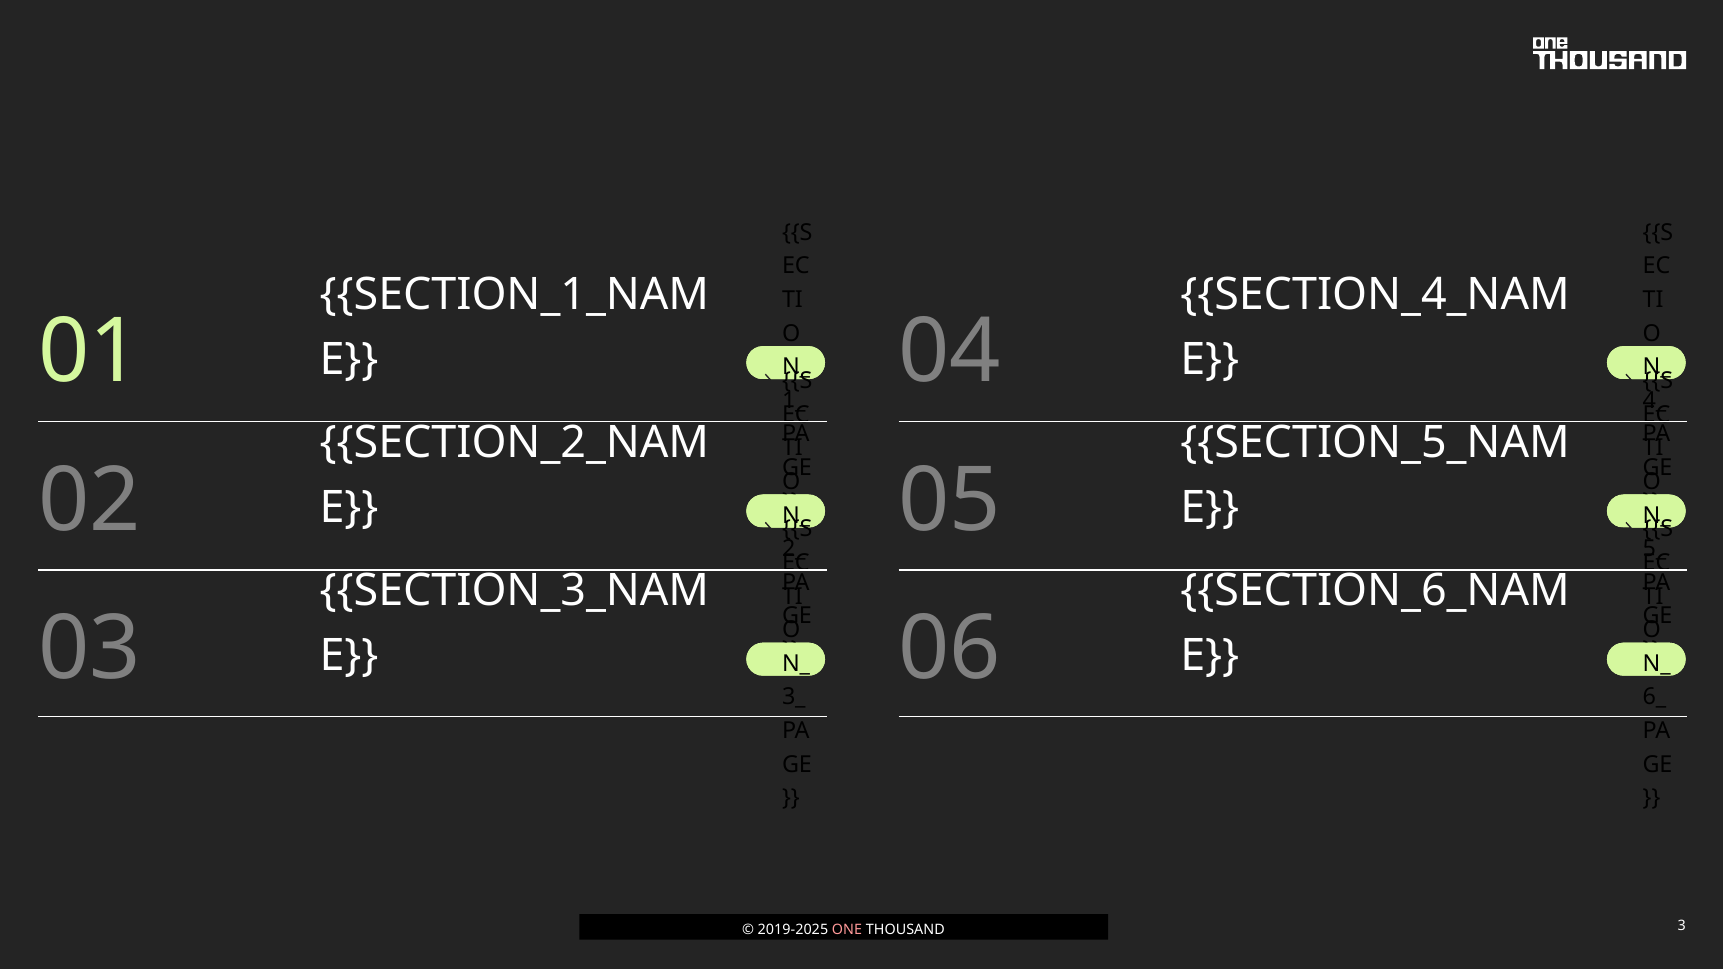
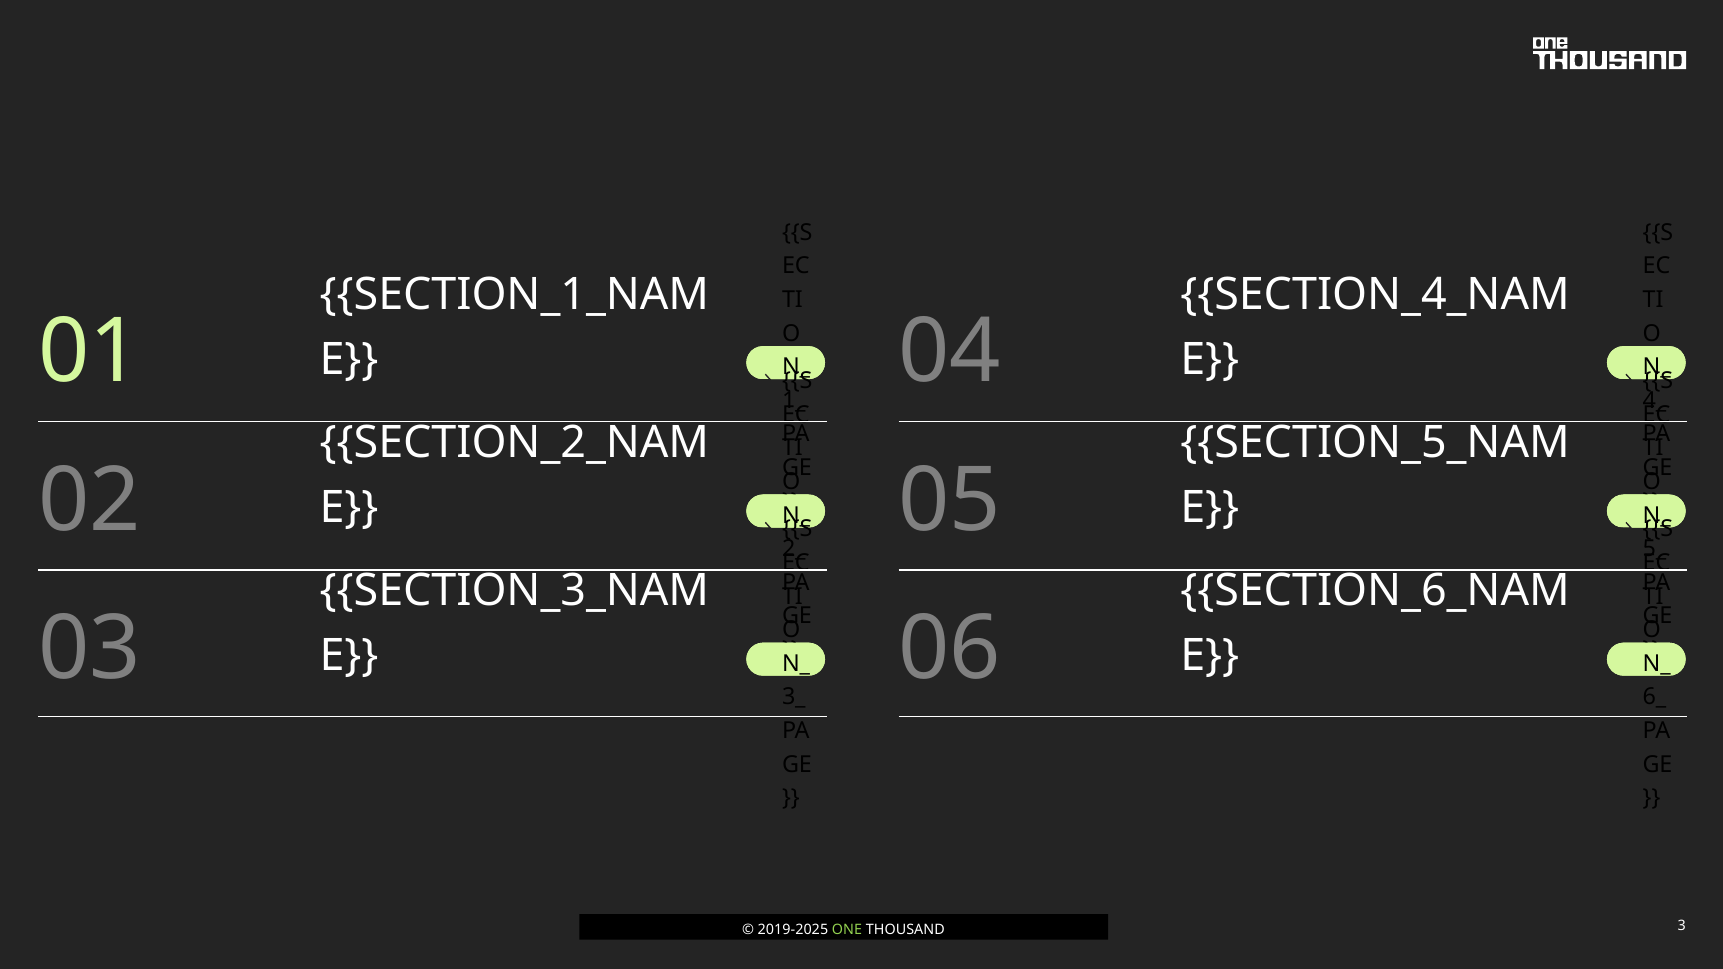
ONE colour: pink -> light green (847, 930)
